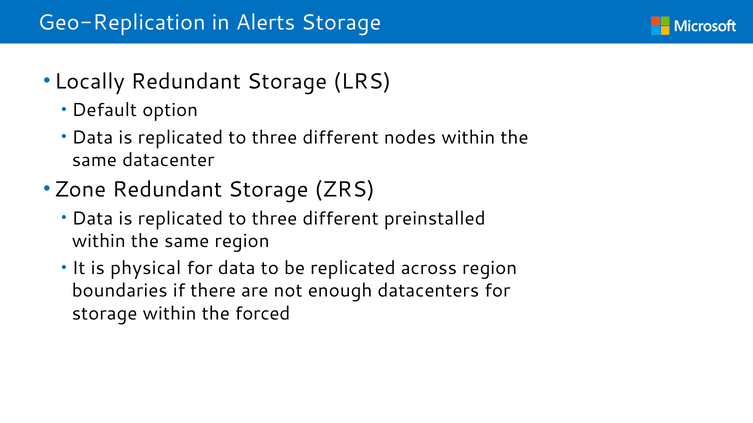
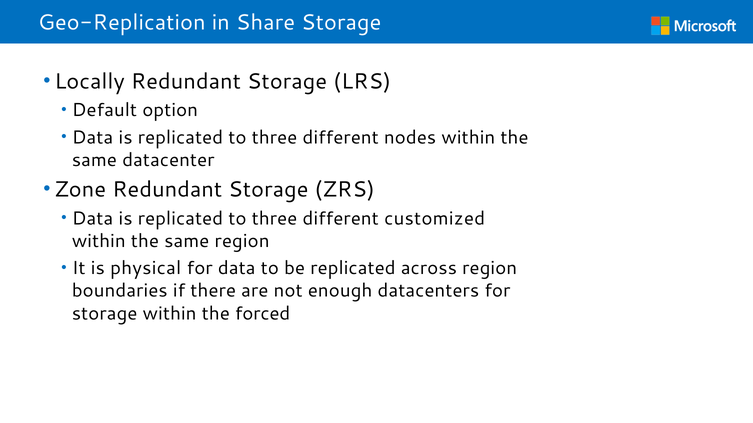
Alerts: Alerts -> Share (265, 22)
preinstalled: preinstalled -> customized (435, 219)
